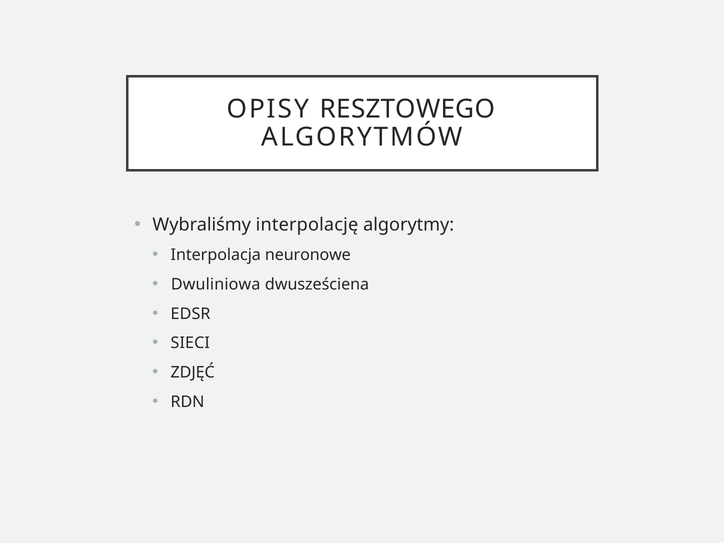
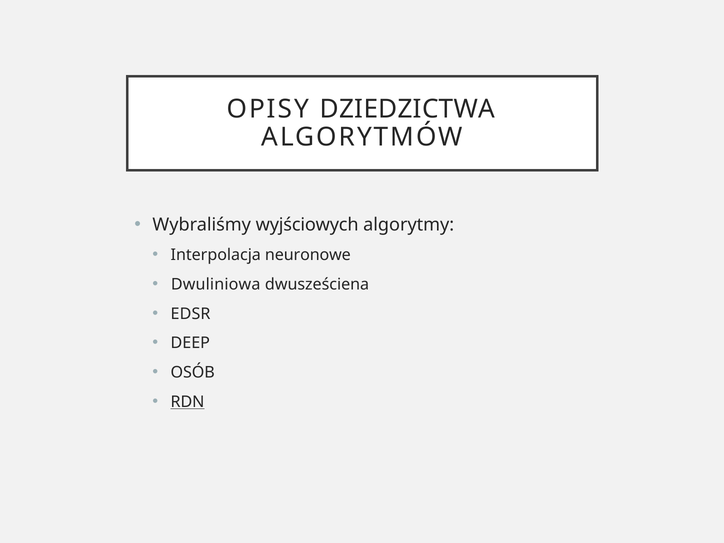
RESZTOWEGO: RESZTOWEGO -> DZIEDZICTWA (407, 109)
interpolację: interpolację -> wyjściowych (307, 225)
SIECI: SIECI -> DEEP (190, 343)
ZDJĘĆ: ZDJĘĆ -> OSÓB (193, 372)
RDN underline: none -> present (188, 402)
